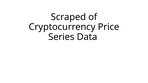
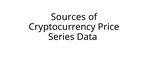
Scraped: Scraped -> Sources (68, 17)
